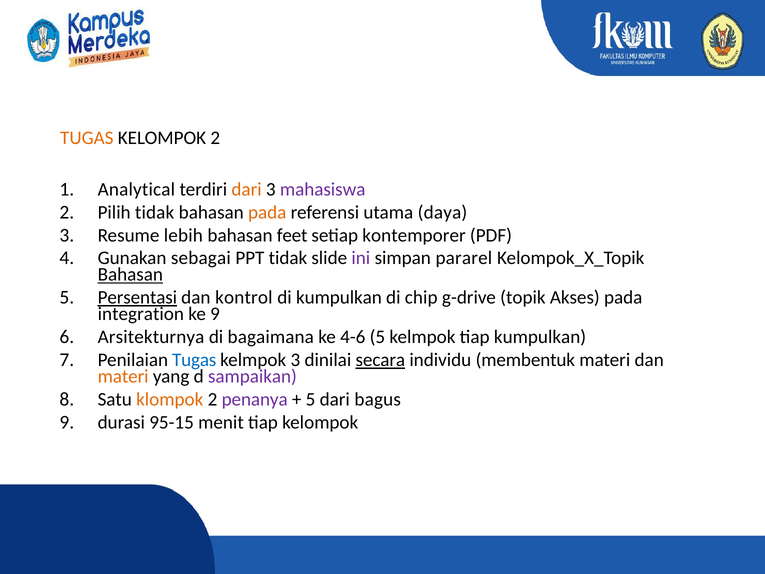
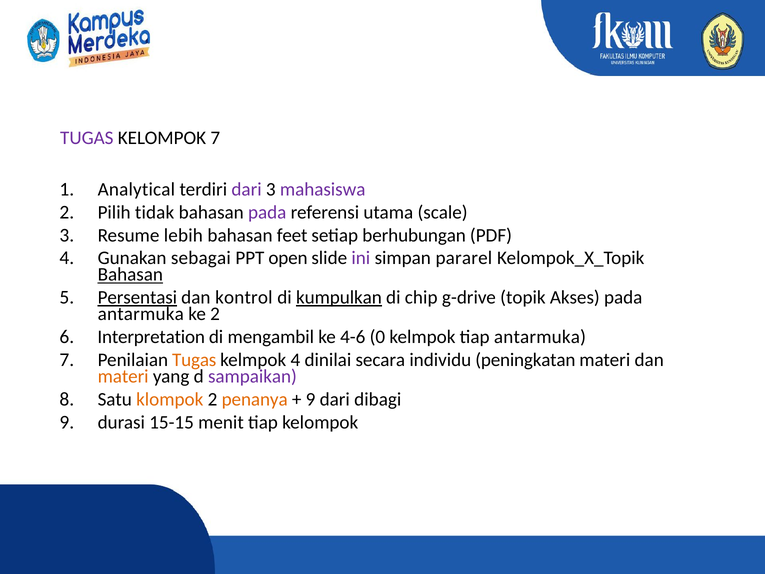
TUGAS colour: orange -> purple (87, 138)
KELOMPOK 2: 2 -> 7 (215, 138)
dari colour: orange -> purple (247, 189)
pada colour: orange -> purple (267, 212)
daya: daya -> scale (443, 212)
kontemporer: kontemporer -> berhubungan (414, 235)
PPT tidak: tidak -> open (288, 258)
kumpulkan underline: none -> present (339, 297)
integration: integration -> antarmuka (141, 314)
ke 9: 9 -> 2 (215, 314)
Arsitekturnya: Arsitekturnya -> Interpretation (151, 337)
bagaimana: bagaimana -> mengambil (271, 337)
4-6 5: 5 -> 0 (377, 337)
tiap kumpulkan: kumpulkan -> antarmuka (540, 337)
Tugas colour: blue -> orange (194, 360)
kelmpok 3: 3 -> 4 (295, 360)
secara underline: present -> none (380, 360)
membentuk: membentuk -> peningkatan (525, 360)
penanya colour: purple -> orange (255, 399)
5: 5 -> 9 (310, 399)
bagus: bagus -> dibagi (378, 399)
95-15: 95-15 -> 15-15 (172, 422)
